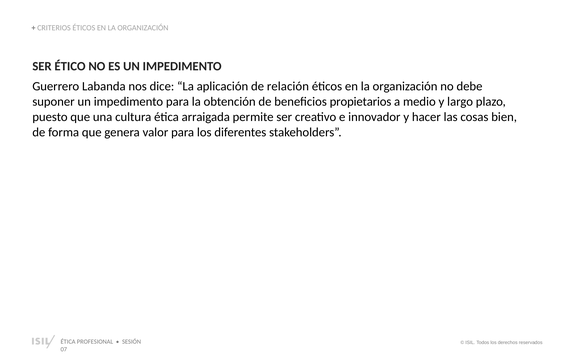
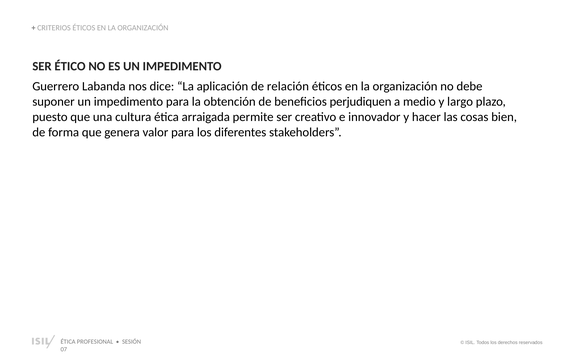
propietarios: propietarios -> perjudiquen (361, 102)
